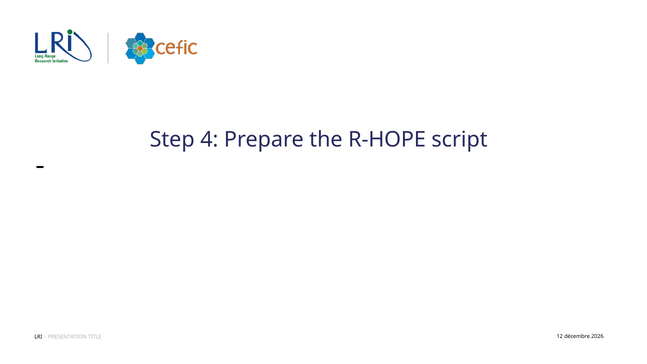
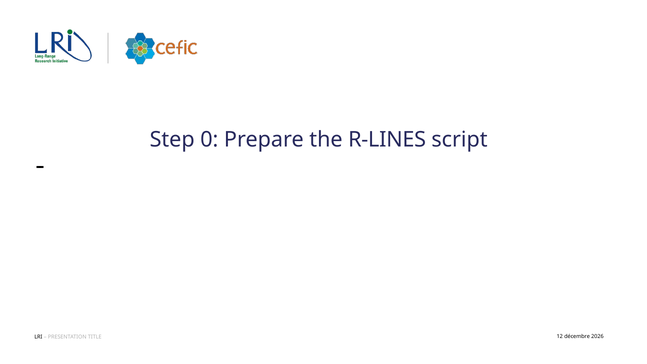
4: 4 -> 0 (209, 140)
R-HOPE: R-HOPE -> R-LINES (387, 140)
